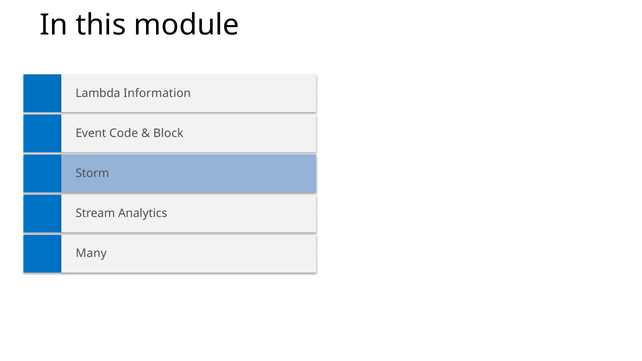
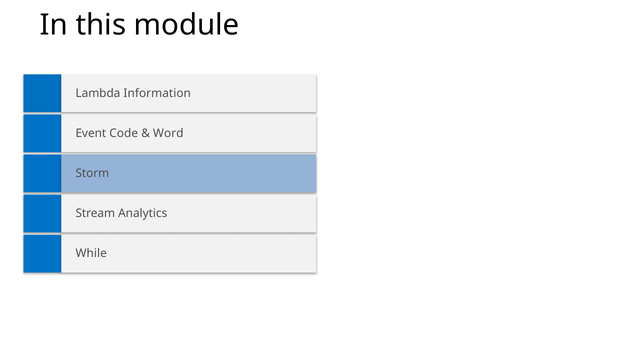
Block: Block -> Word (168, 133)
Many: Many -> While (91, 254)
